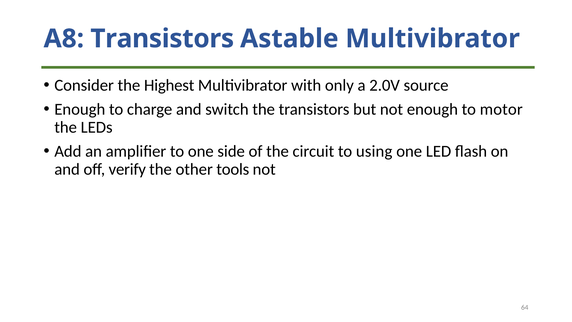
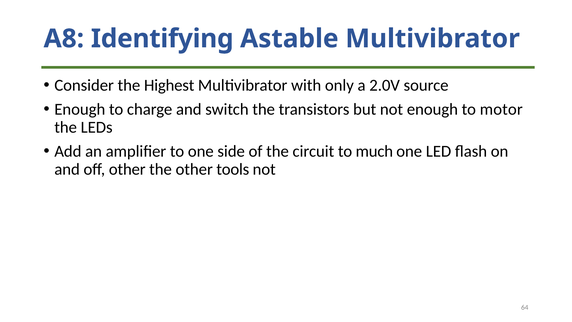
A8 Transistors: Transistors -> Identifying (162, 39)
using: using -> much (374, 151)
off verify: verify -> other (127, 169)
